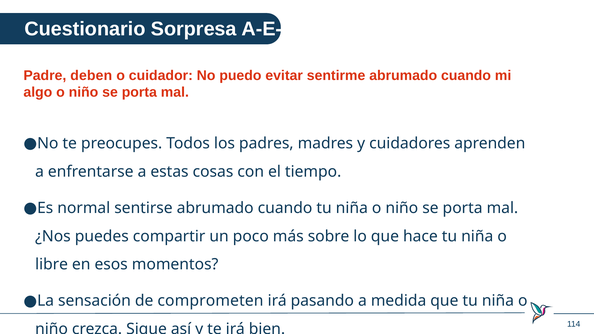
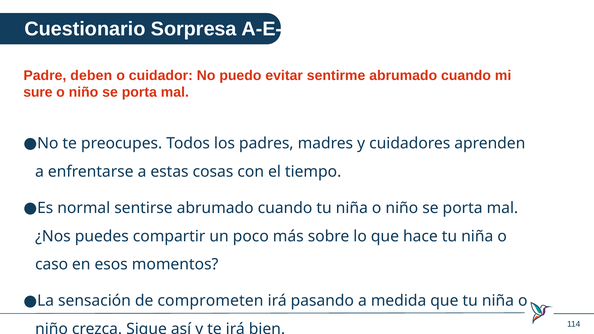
algo: algo -> sure (38, 92)
libre: libre -> caso (52, 264)
